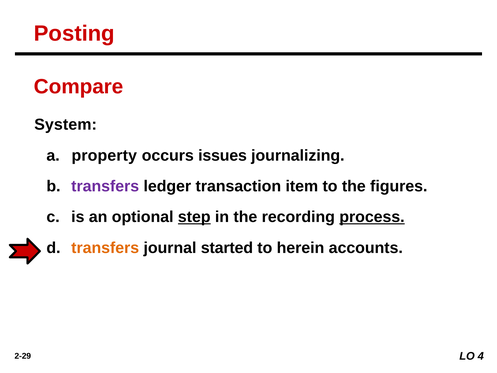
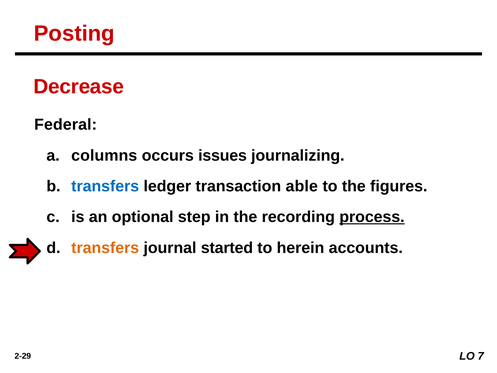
Compare: Compare -> Decrease (79, 87)
System: System -> Federal (66, 125)
property: property -> columns (104, 155)
transfers colour: purple -> blue (105, 186)
item: item -> able (302, 186)
step underline: present -> none (194, 217)
4: 4 -> 7 (481, 356)
